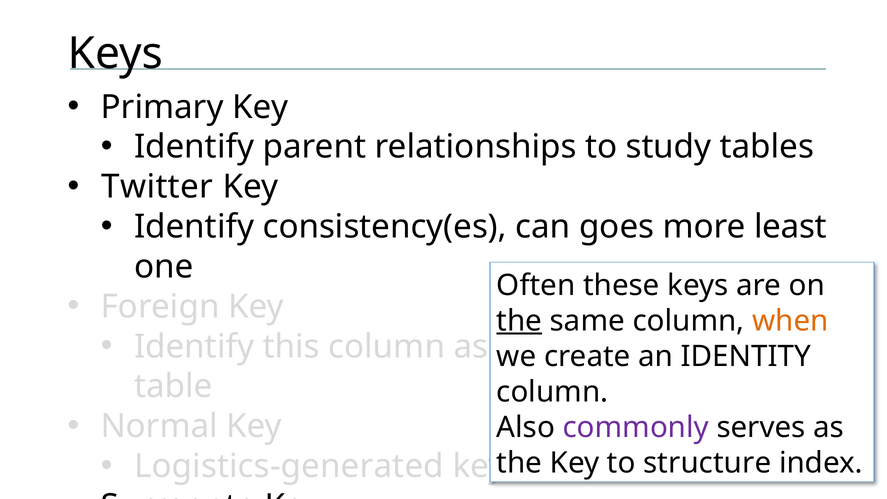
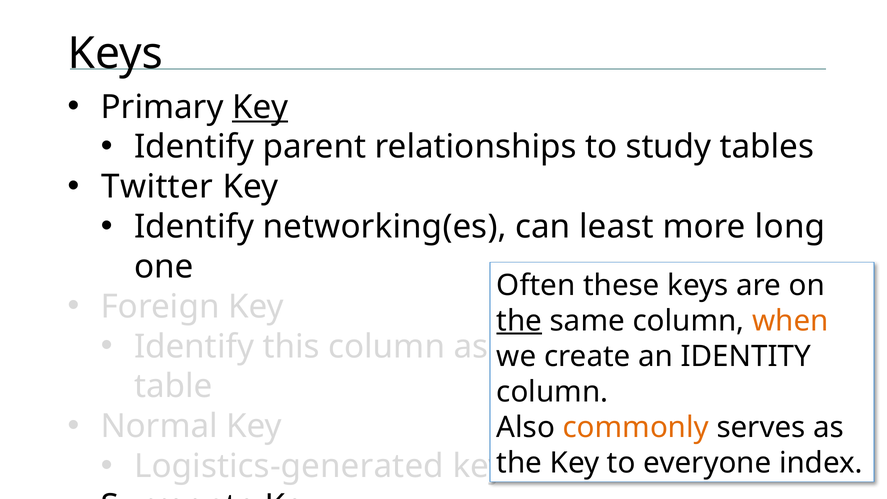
Key underline: none -> present (260, 107)
consistency(es: consistency(es -> networking(es (385, 227)
goes: goes -> least (616, 227)
least: least -> long (790, 227)
commonly colour: purple -> orange (636, 427)
structure: structure -> everyone (707, 463)
